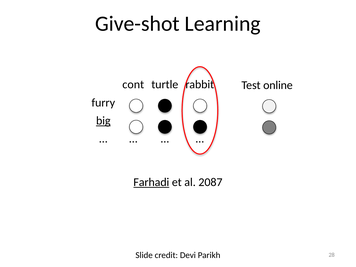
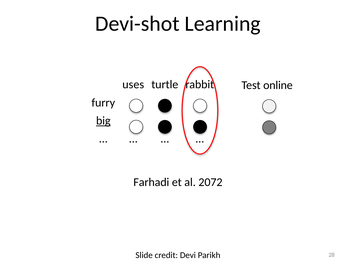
Give-shot: Give-shot -> Devi-shot (137, 24)
cont: cont -> uses (133, 85)
Farhadi underline: present -> none (151, 182)
2087: 2087 -> 2072 (210, 182)
